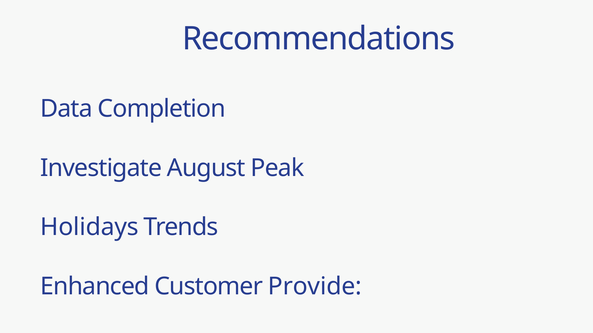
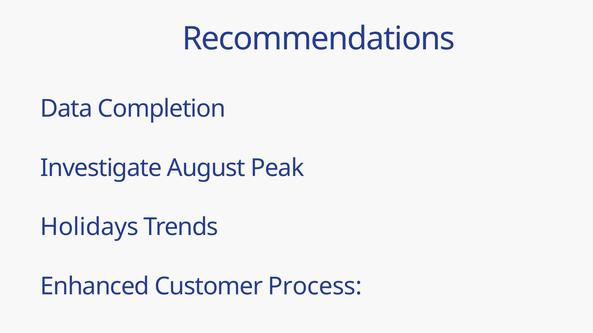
Provide: Provide -> Process (315, 287)
